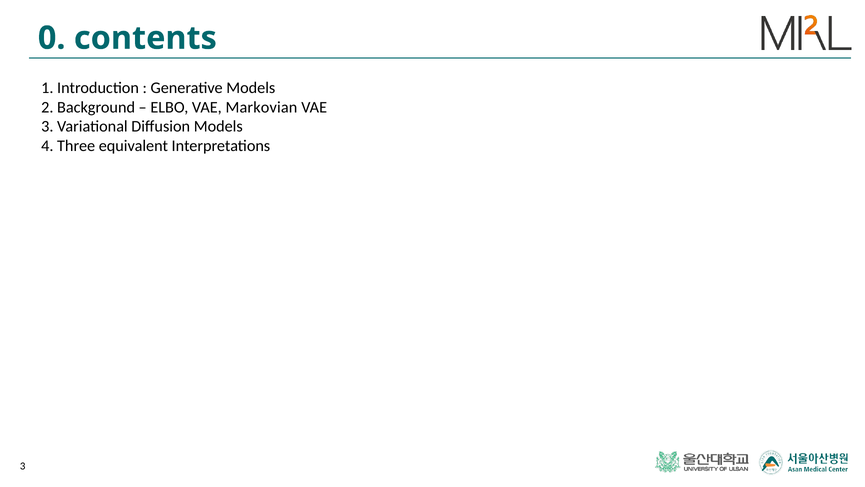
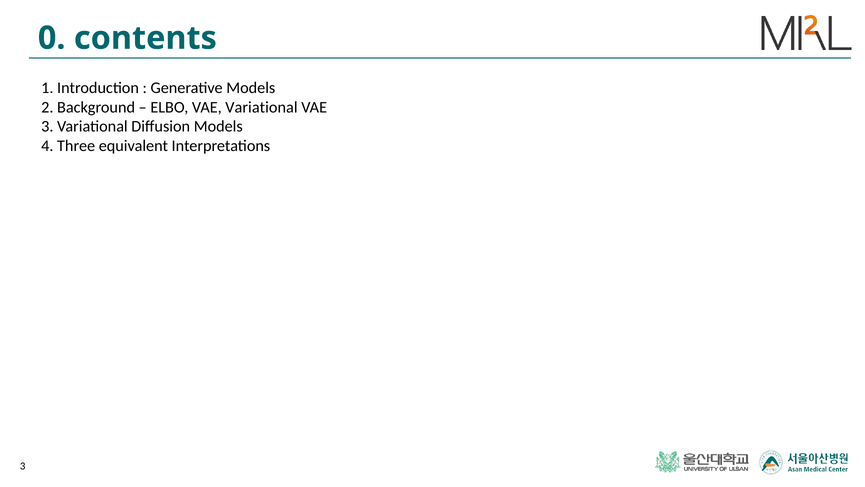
VAE Markovian: Markovian -> Variational (261, 107)
